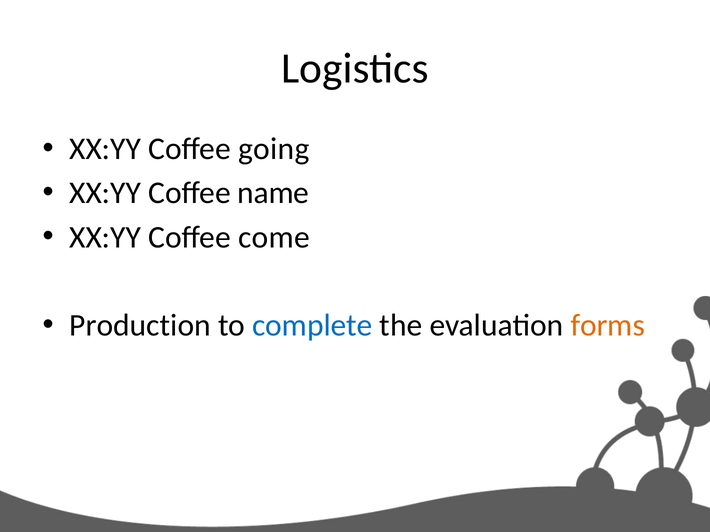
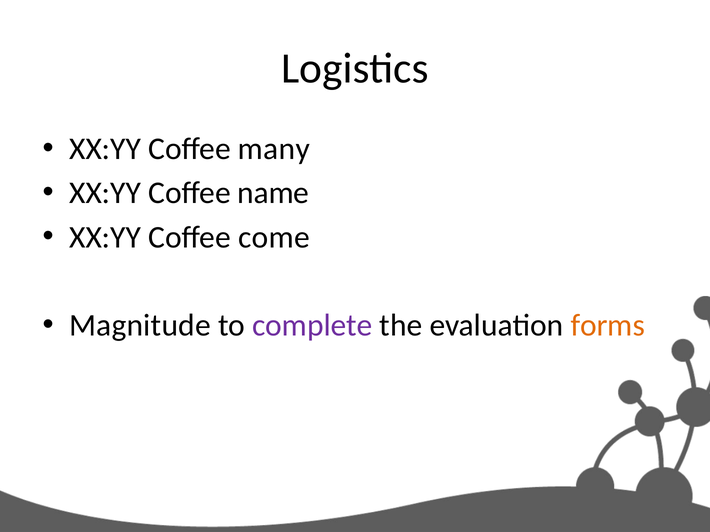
going: going -> many (274, 149)
Production: Production -> Magnitude (140, 326)
complete colour: blue -> purple (312, 326)
